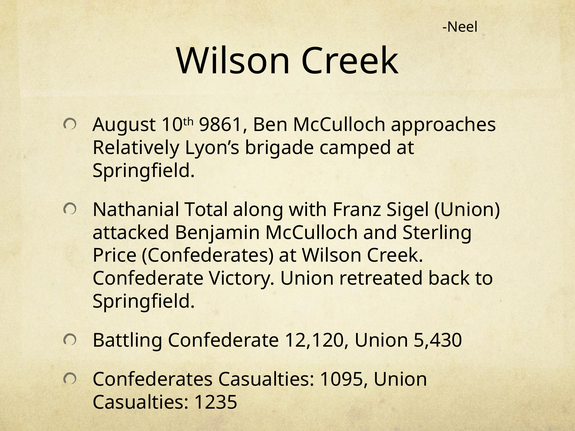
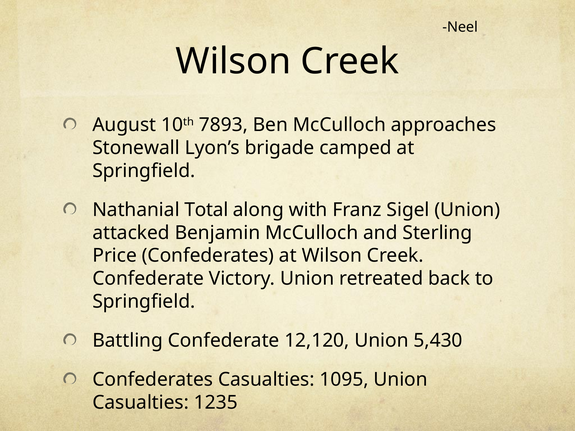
9861: 9861 -> 7893 (223, 125)
Relatively: Relatively -> Stonewall (136, 148)
